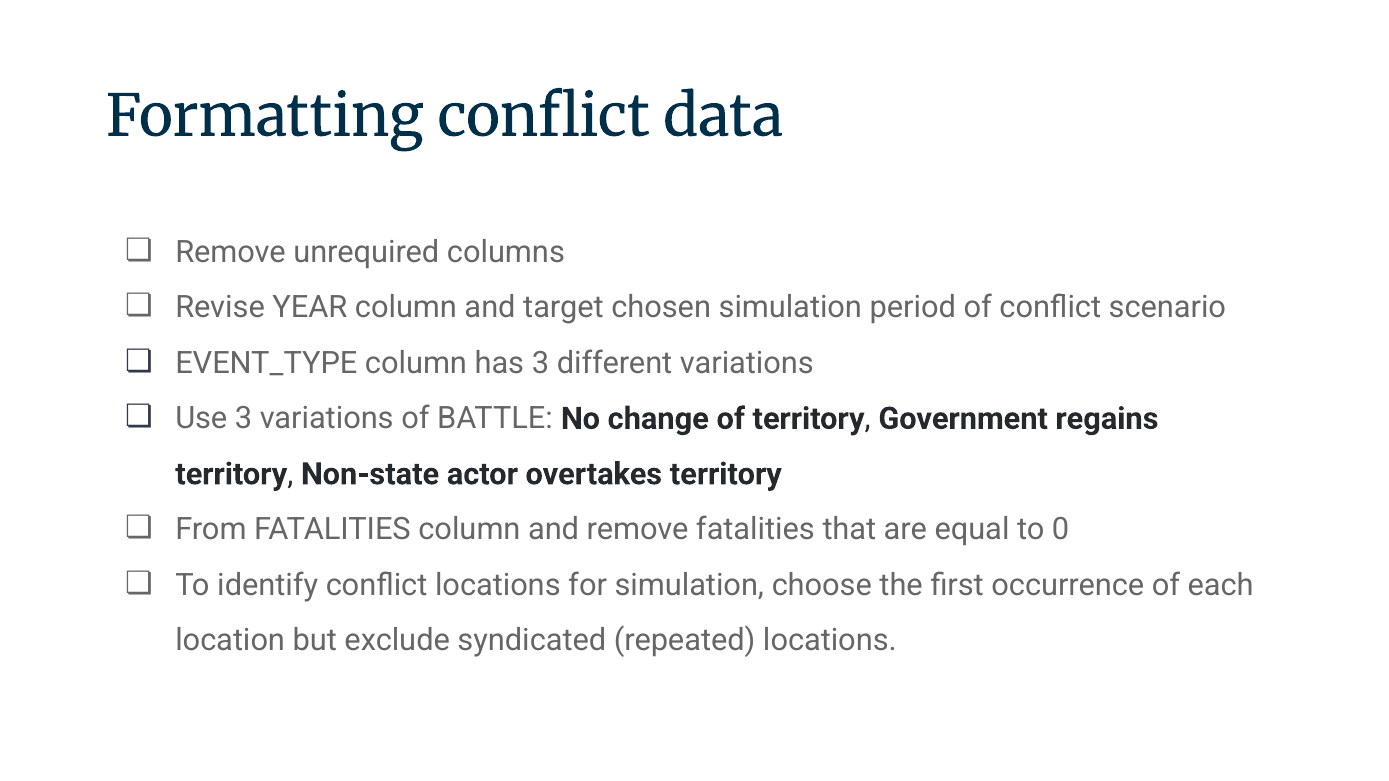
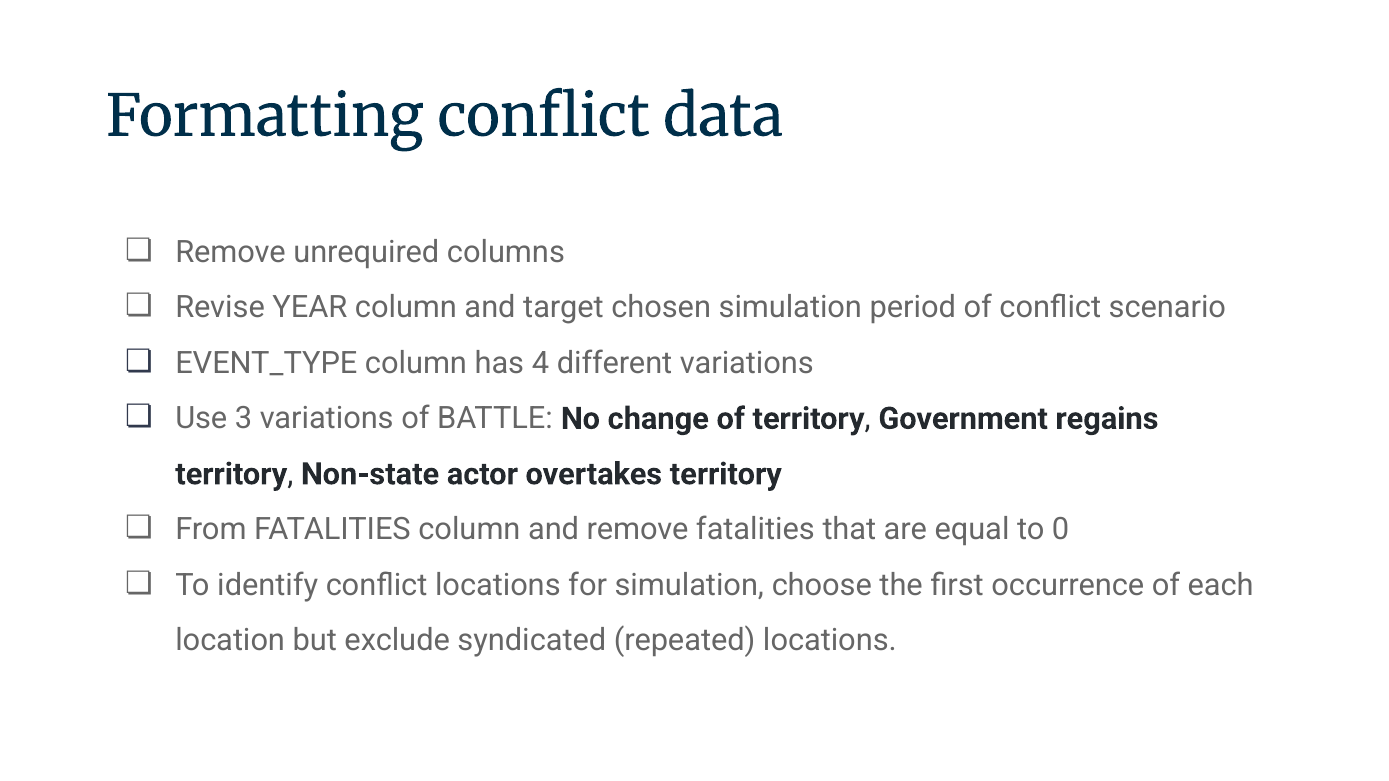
has 3: 3 -> 4 (540, 363)
